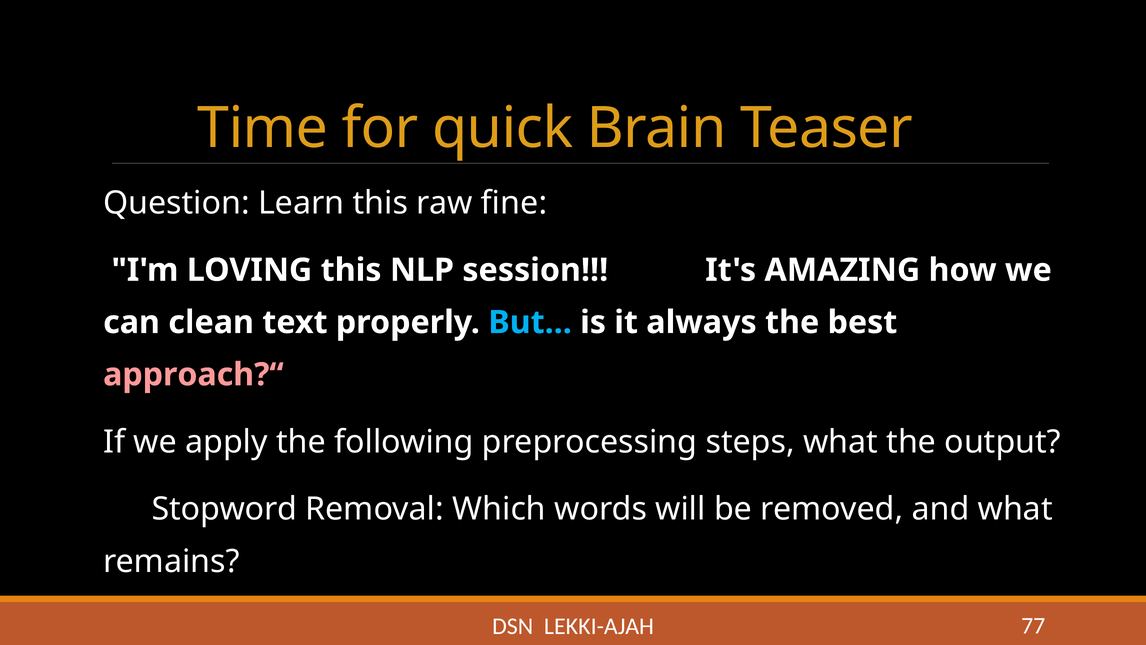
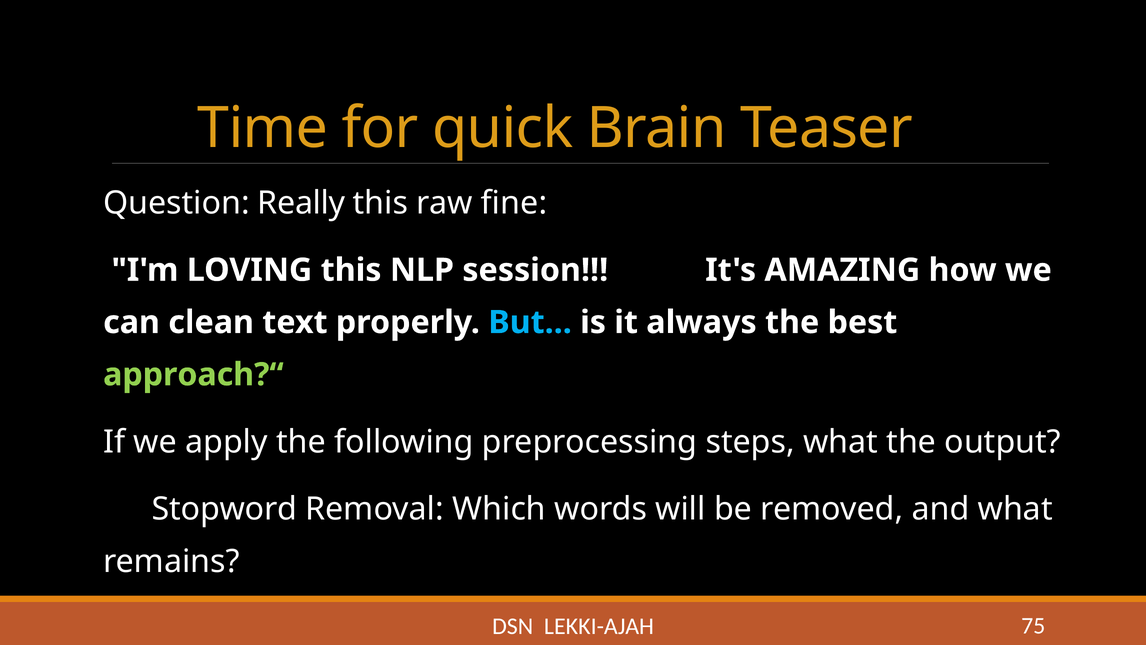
Learn: Learn -> Really (301, 203)
approach?“ colour: pink -> light green (193, 374)
77: 77 -> 75 (1033, 626)
